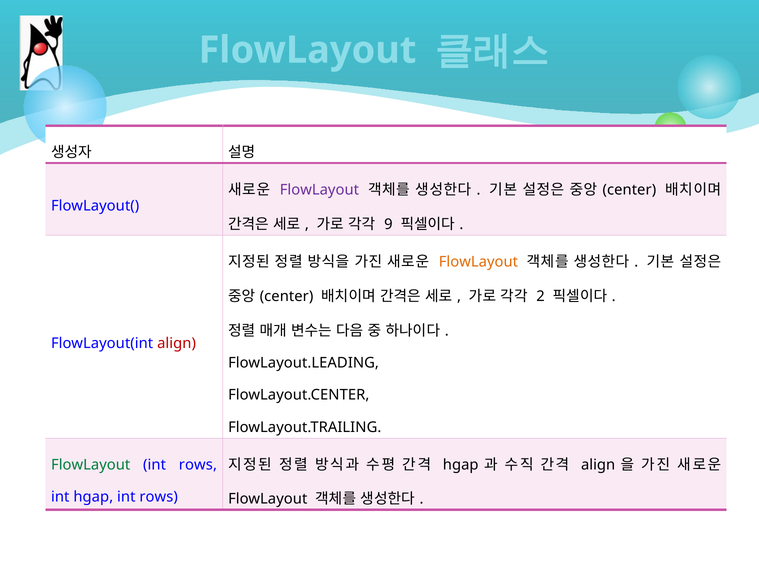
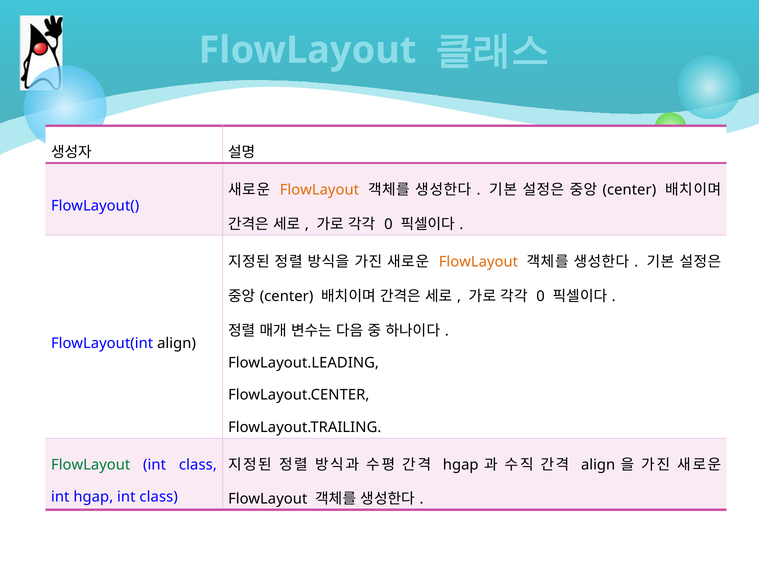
FlowLayout colour: purple -> orange (319, 190)
9: 9 -> 0 (388, 224)
2: 2 -> 0 (541, 296)
align colour: red -> black (177, 343)
rows: rows -> class (198, 464)
hgap int rows: rows -> class (159, 496)
